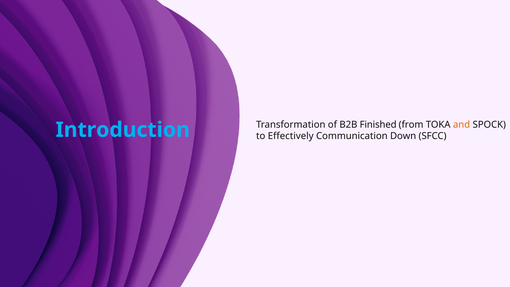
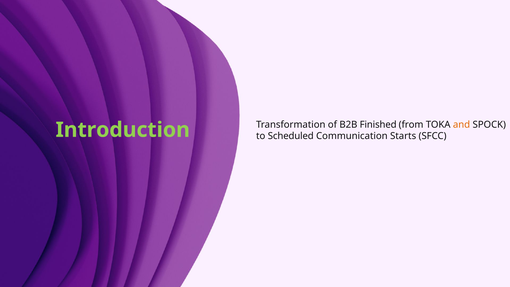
Introduction colour: light blue -> light green (123, 130)
Effectively: Effectively -> Scheduled (291, 136)
Down: Down -> Starts (403, 136)
